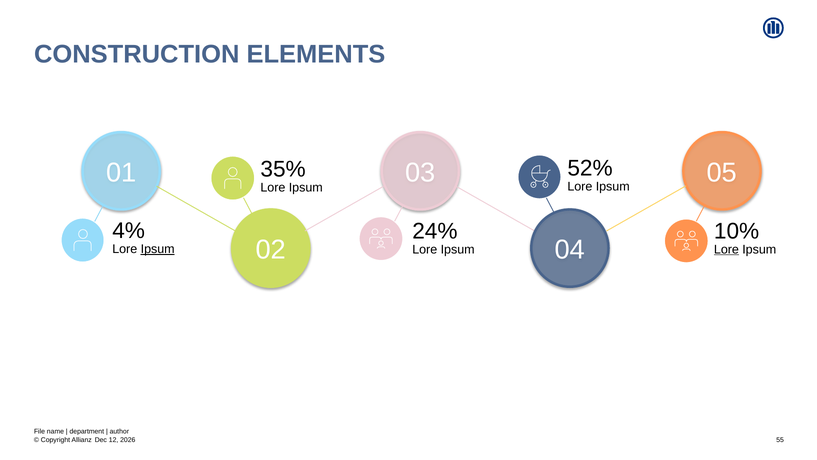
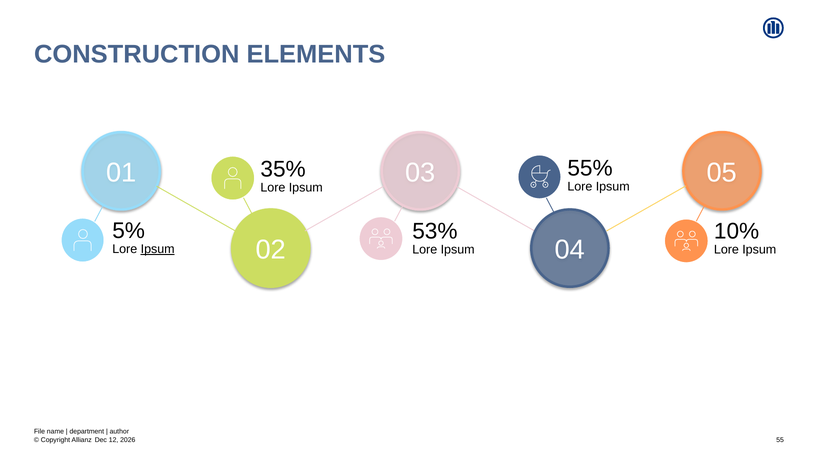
52%: 52% -> 55% (590, 168)
4%: 4% -> 5% (129, 231)
24%: 24% -> 53% (435, 231)
Lore underline: present -> none (726, 249)
